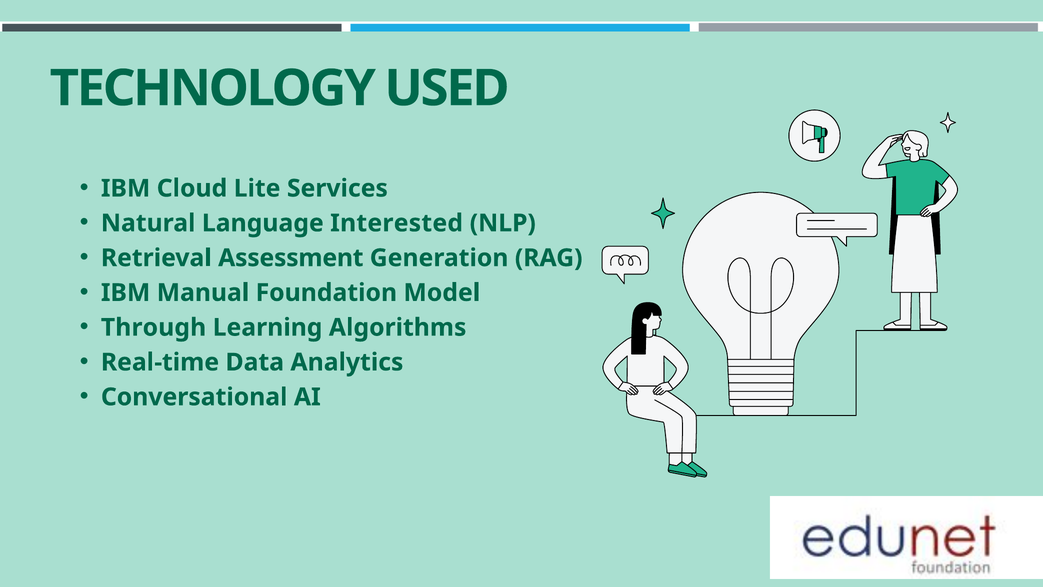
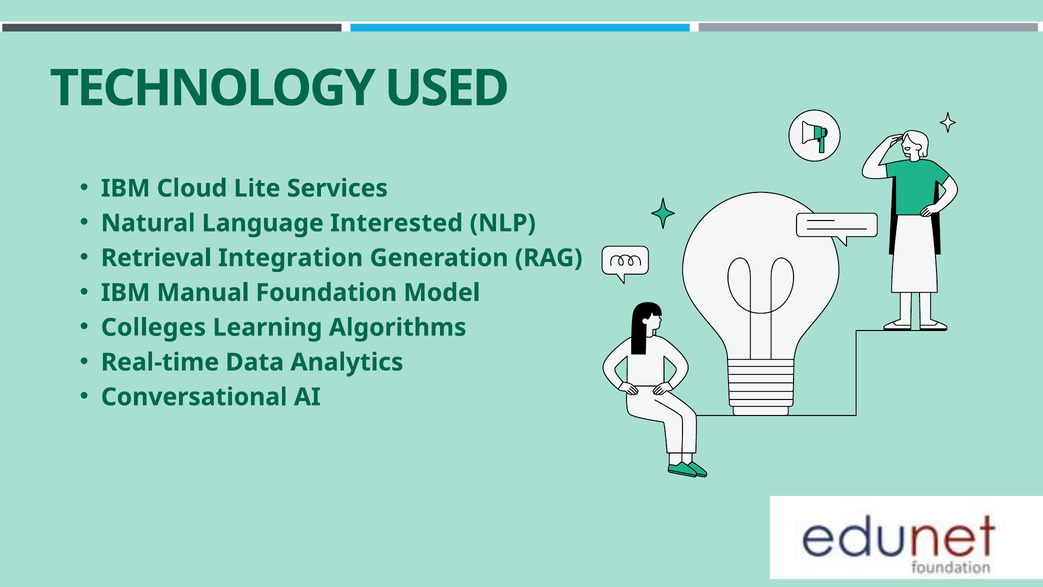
Assessment: Assessment -> Integration (291, 258)
Through: Through -> Colleges (153, 327)
